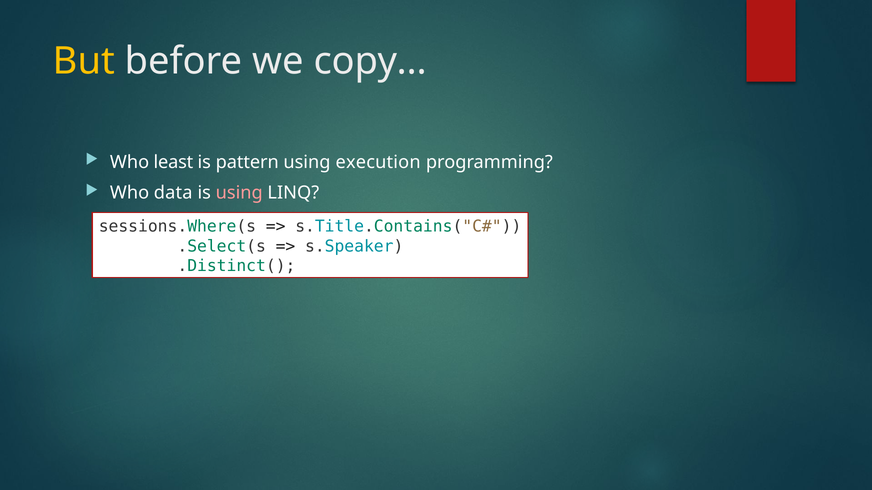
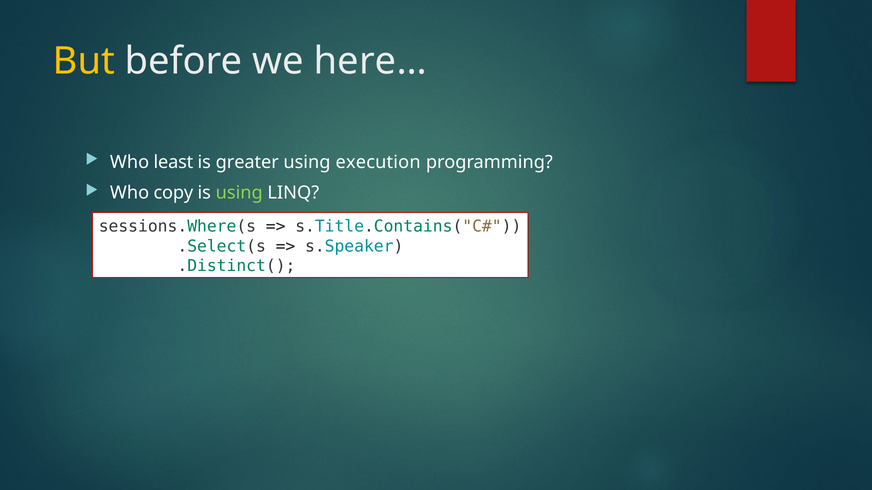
copy…: copy… -> here… (370, 61)
pattern: pattern -> greater (247, 162)
data: data -> copy (173, 193)
using colour: pink -> light green (239, 193)
